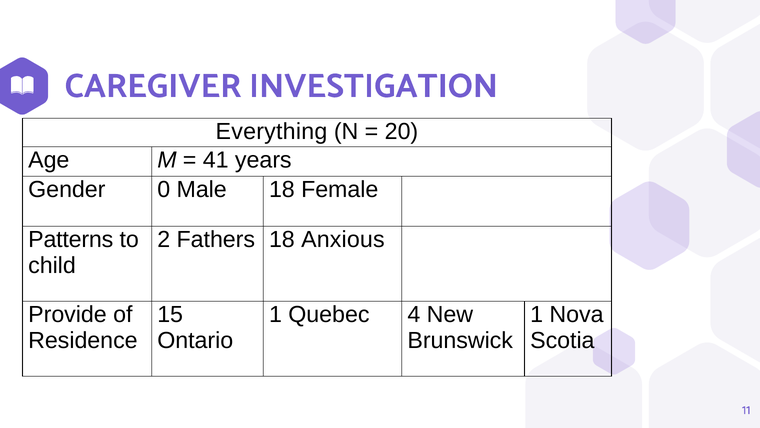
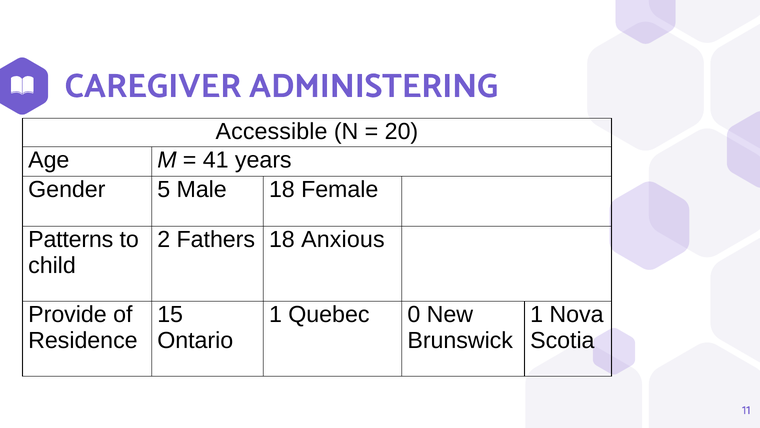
INVESTIGATION: INVESTIGATION -> ADMINISTERING (374, 86)
Everything: Everything -> Accessible (272, 132)
0: 0 -> 5 (164, 190)
4: 4 -> 0 (414, 314)
